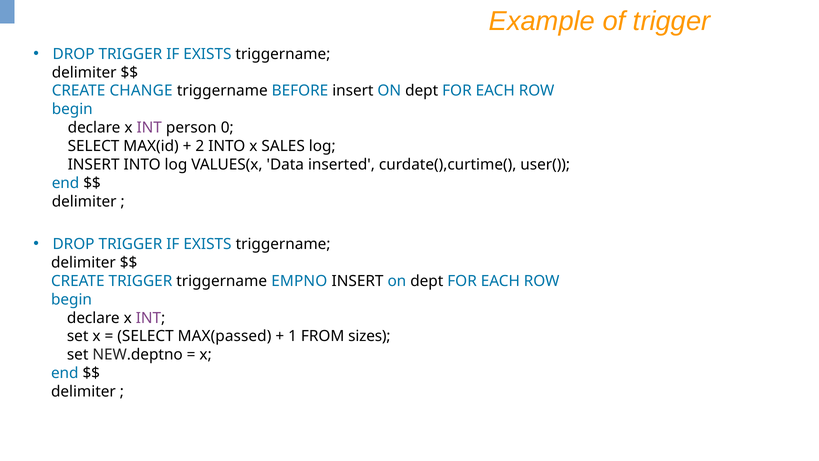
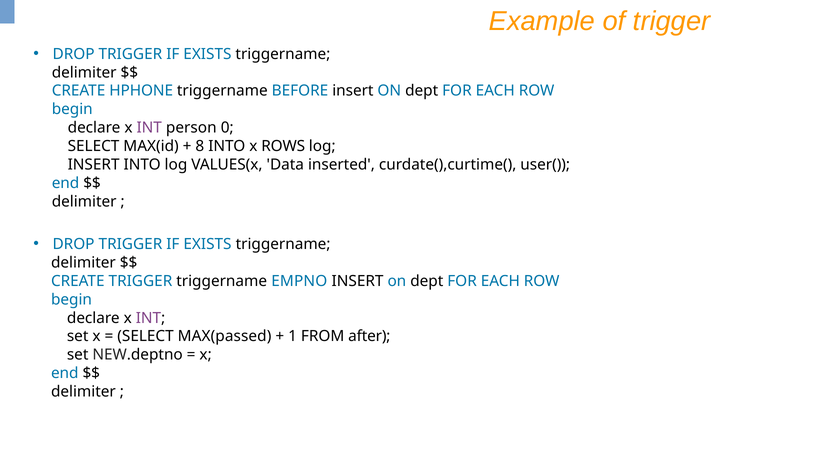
CHANGE: CHANGE -> HPHONE (141, 91)
2: 2 -> 8 (200, 146)
SALES: SALES -> ROWS (283, 146)
sizes: sizes -> after (369, 336)
